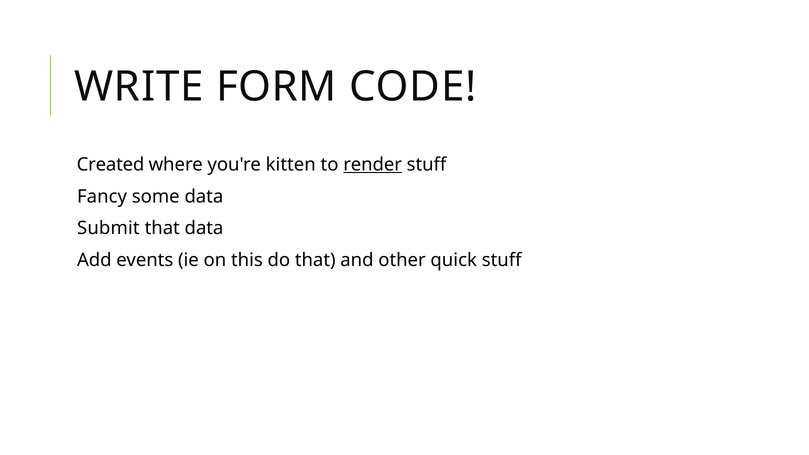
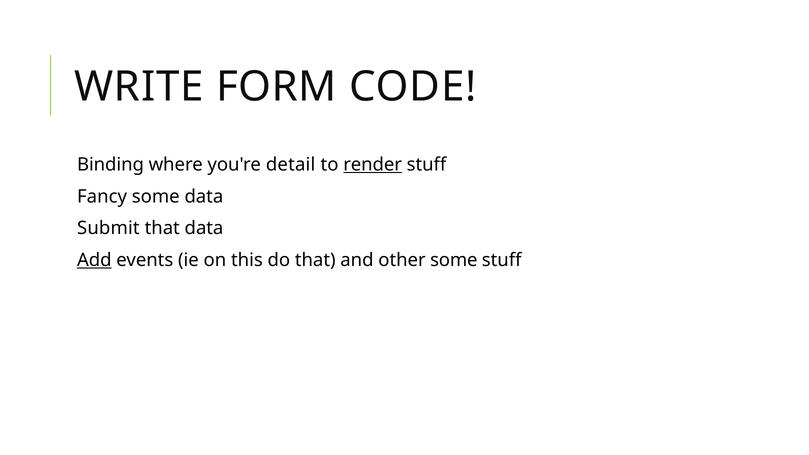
Created: Created -> Binding (110, 165)
kitten: kitten -> detail (291, 165)
Add underline: none -> present (94, 260)
other quick: quick -> some (454, 260)
